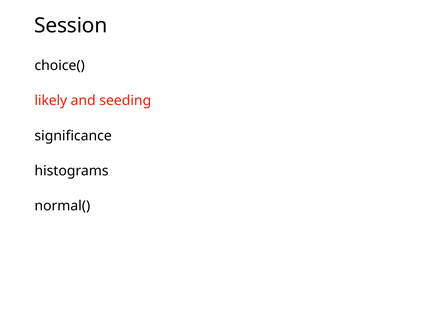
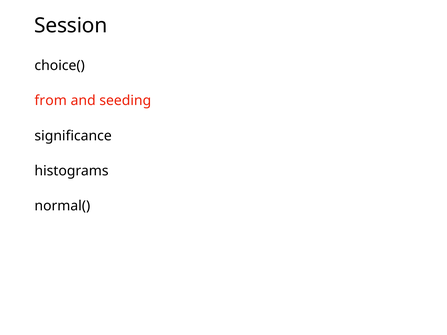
likely: likely -> from (51, 101)
